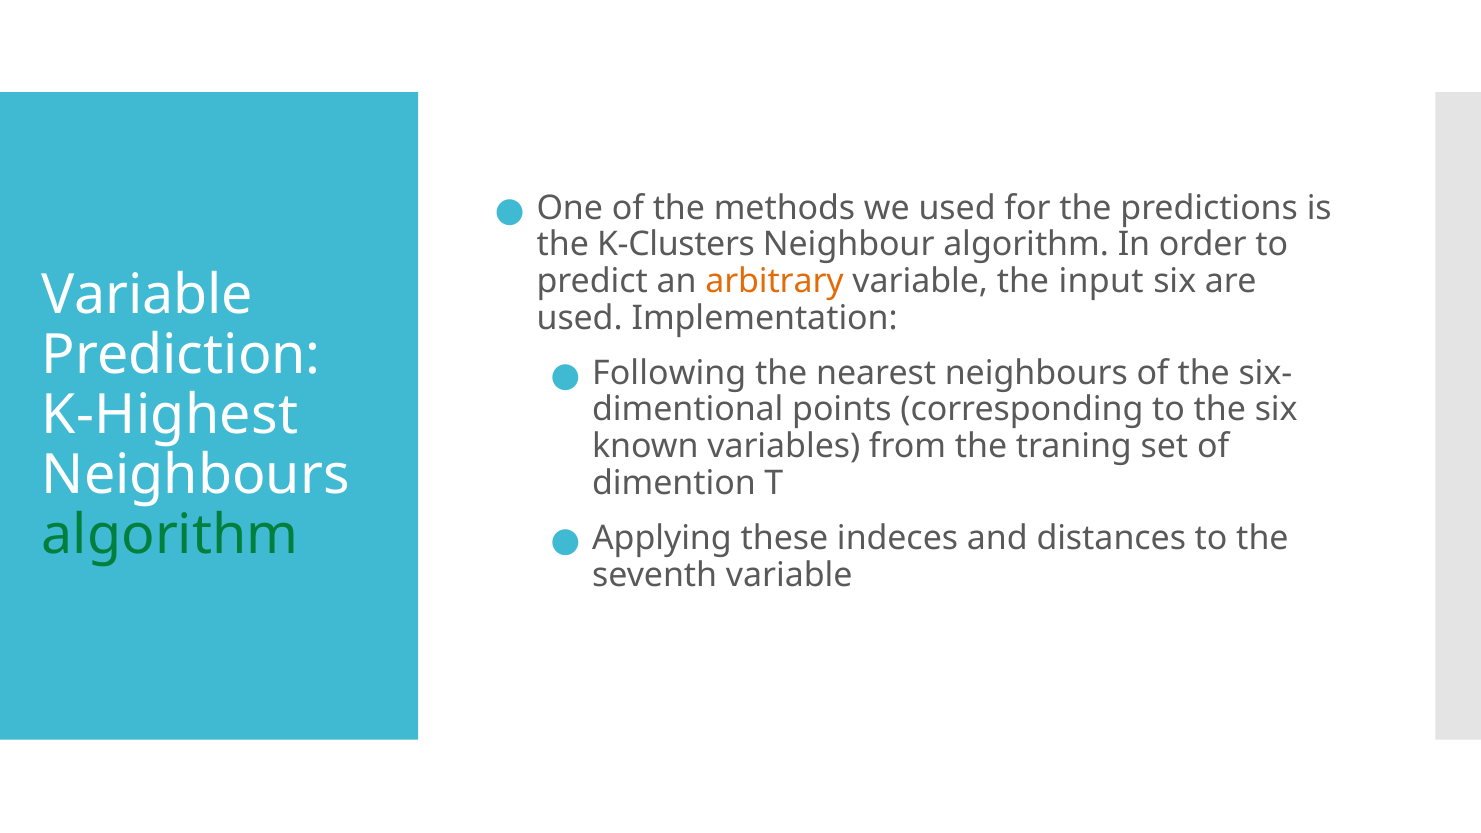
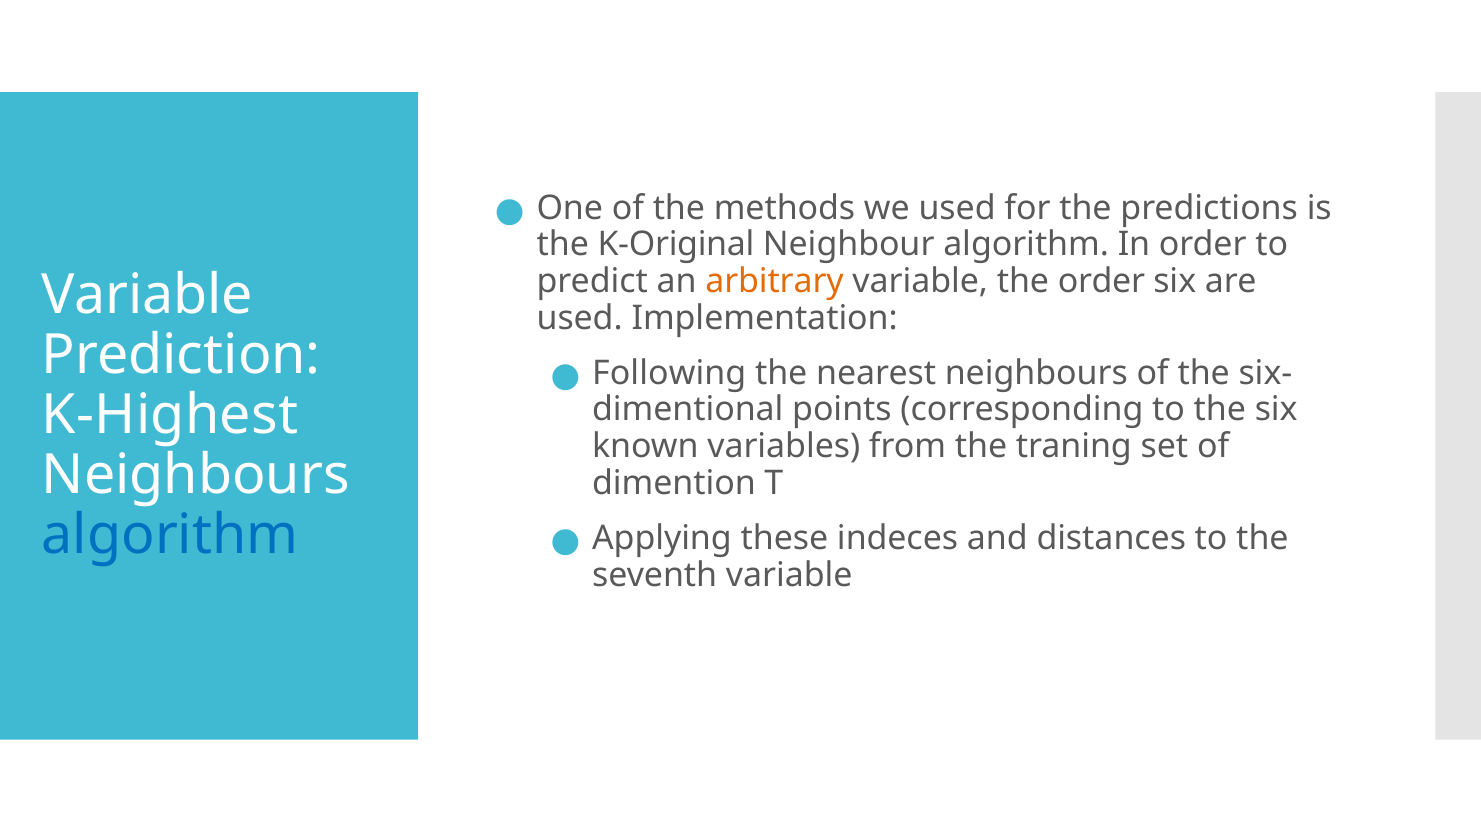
K-Clusters: K-Clusters -> K-Original (676, 245)
the input: input -> order (1101, 281)
algorithm colour: green -> blue (170, 536)
